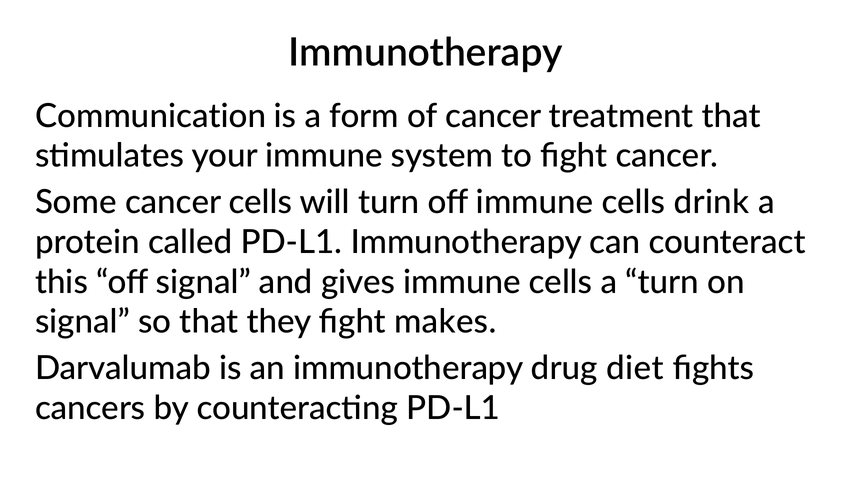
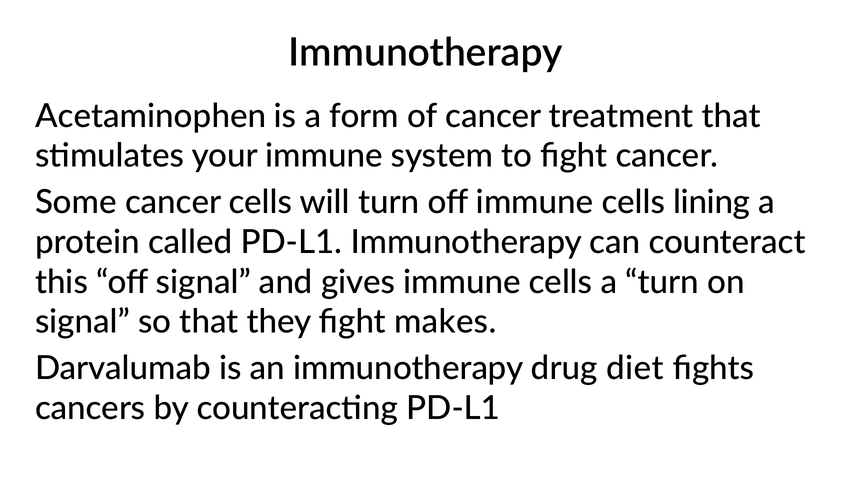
Communication: Communication -> Acetaminophen (151, 116)
drink: drink -> lining (712, 202)
